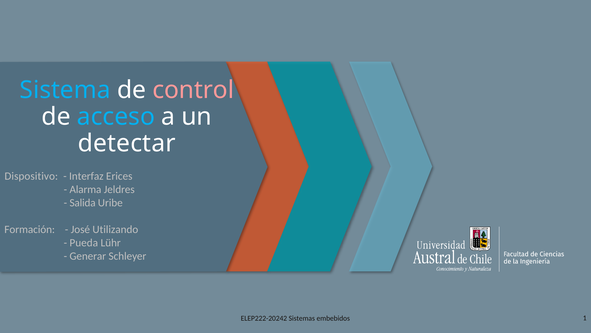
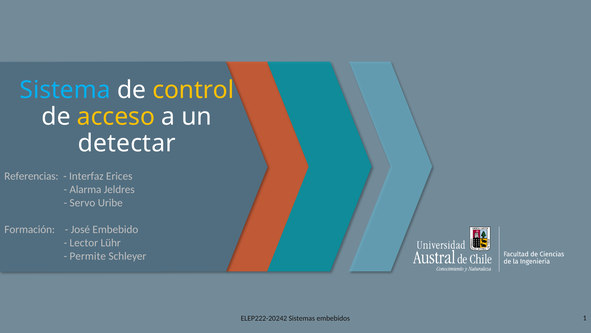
control colour: pink -> yellow (193, 90)
acceso colour: light blue -> yellow (116, 117)
Dispositivo: Dispositivo -> Referencias (31, 176)
Salida: Salida -> Servo (82, 202)
Utilizando: Utilizando -> Embebido (115, 229)
Pueda: Pueda -> Lector (84, 242)
Generar: Generar -> Permite (88, 256)
